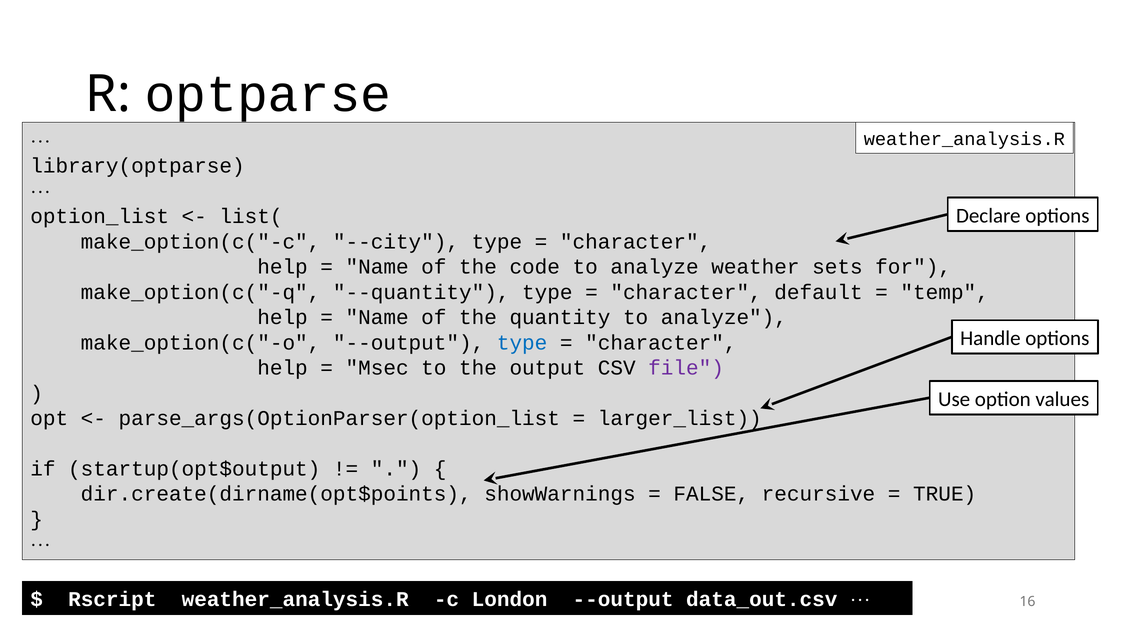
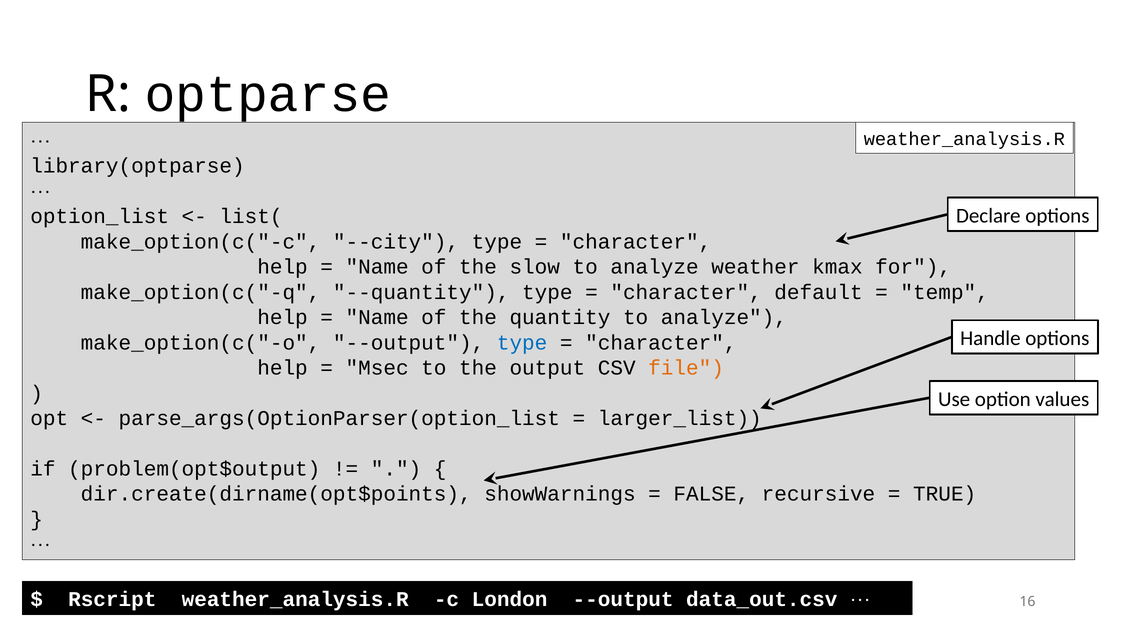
code: code -> slow (535, 267)
sets: sets -> kmax (837, 267)
file colour: purple -> orange (686, 368)
startup(opt$output: startup(opt$output -> problem(opt$output (194, 468)
